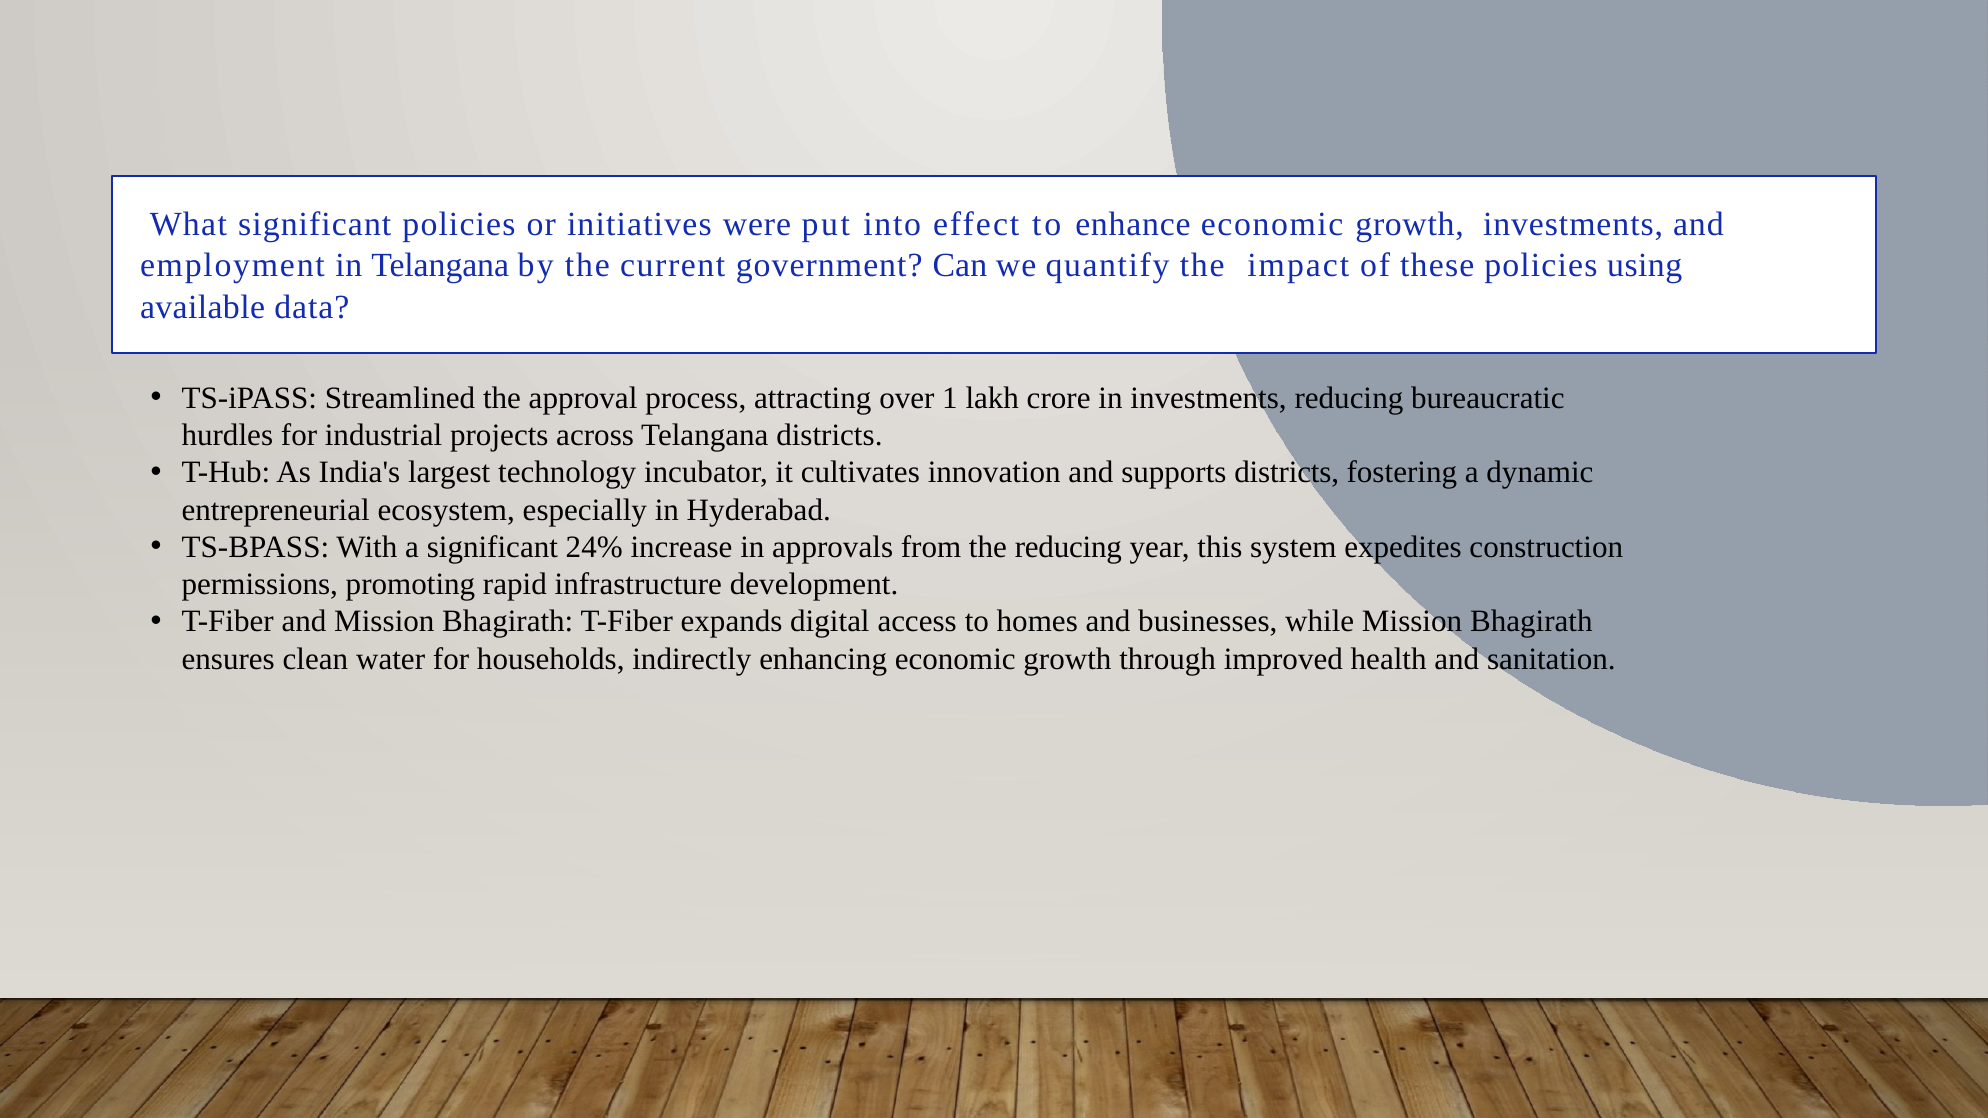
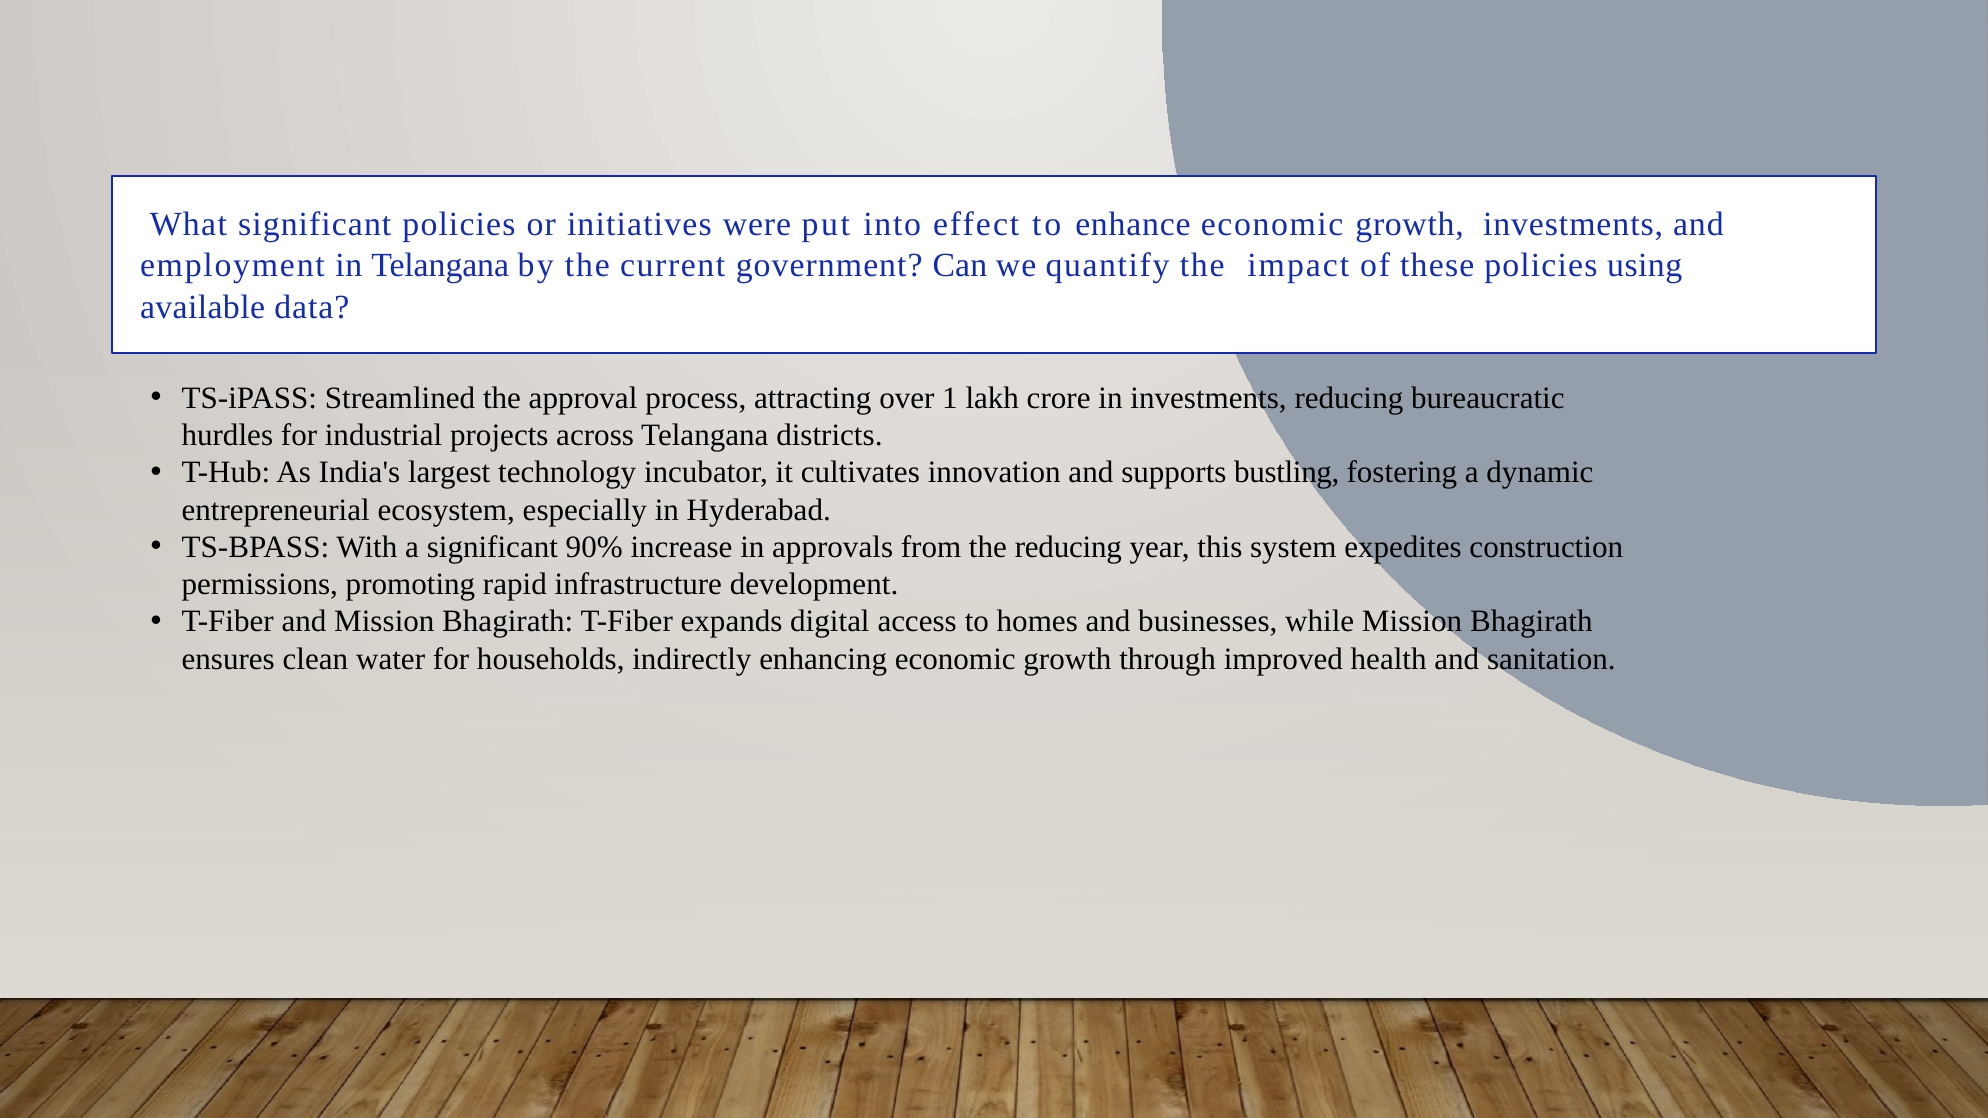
supports districts: districts -> bustling (1287, 473)
24%: 24% -> 90% (594, 547)
